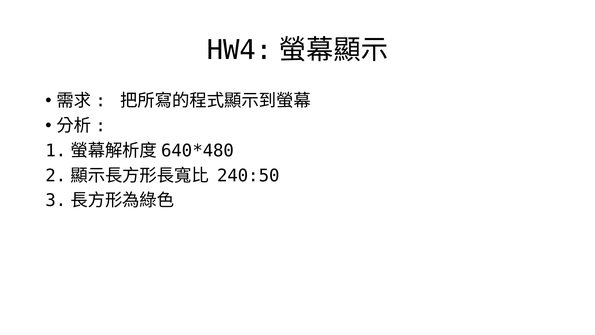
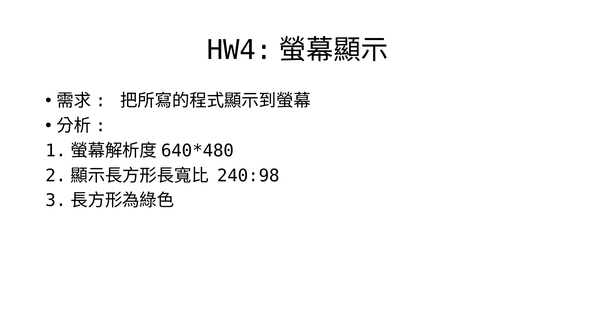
240:50: 240:50 -> 240:98 (248, 175)
